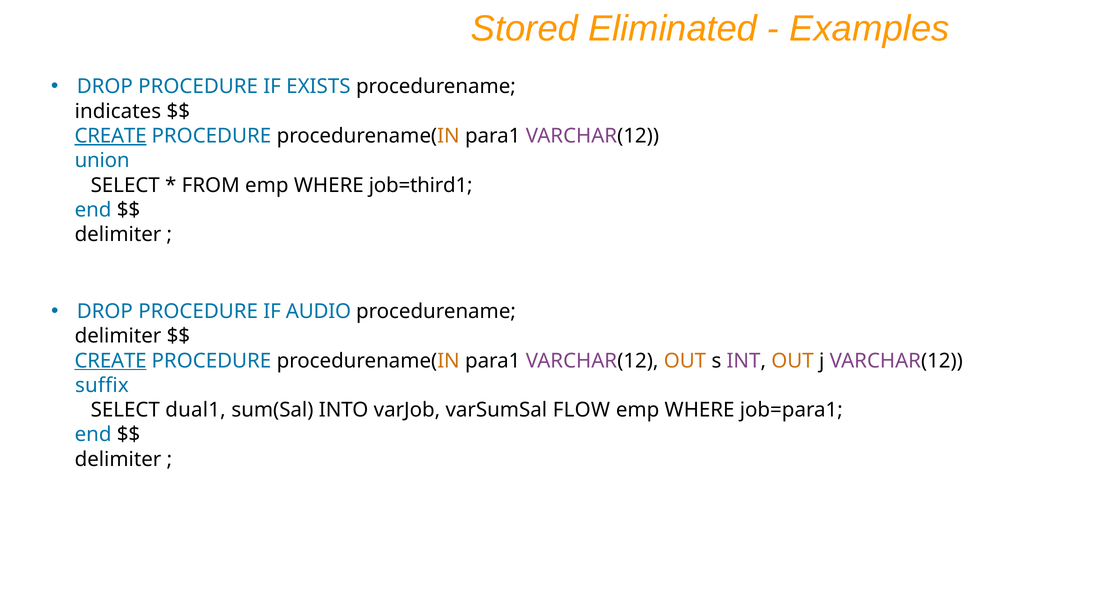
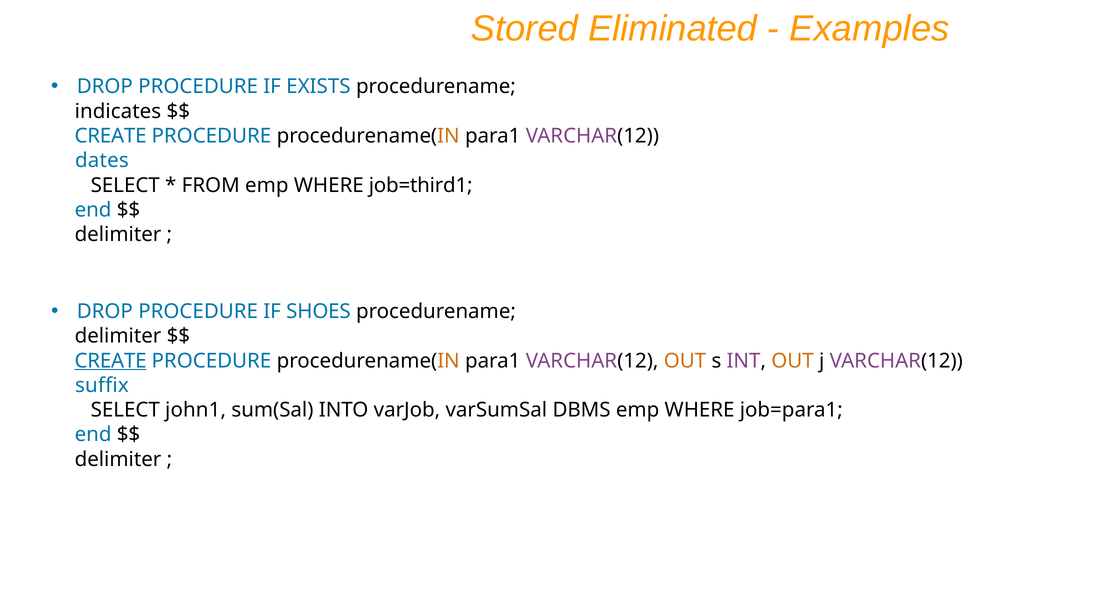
CREATE underline: present -> none (111, 136)
union: union -> dates (102, 161)
AUDIO: AUDIO -> SHOES (318, 311)
dual1: dual1 -> john1 (196, 410)
FLOW: FLOW -> DBMS (582, 410)
